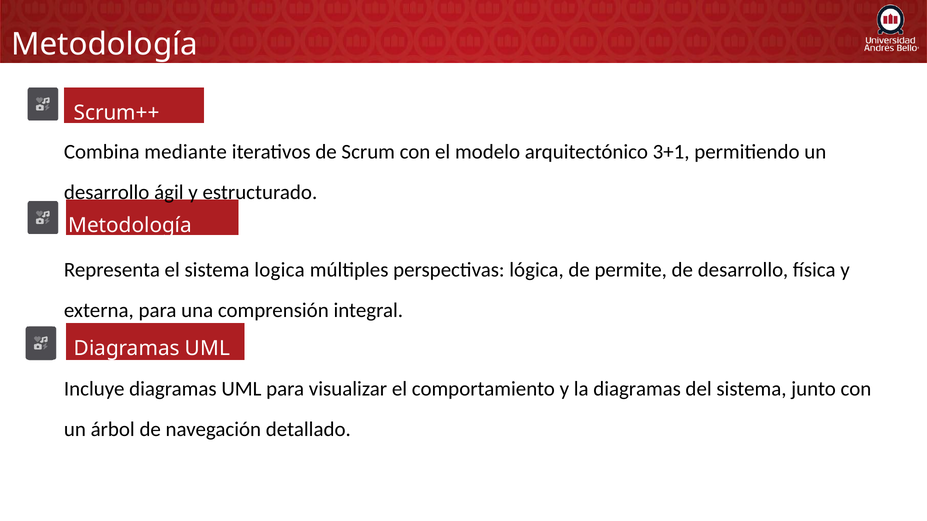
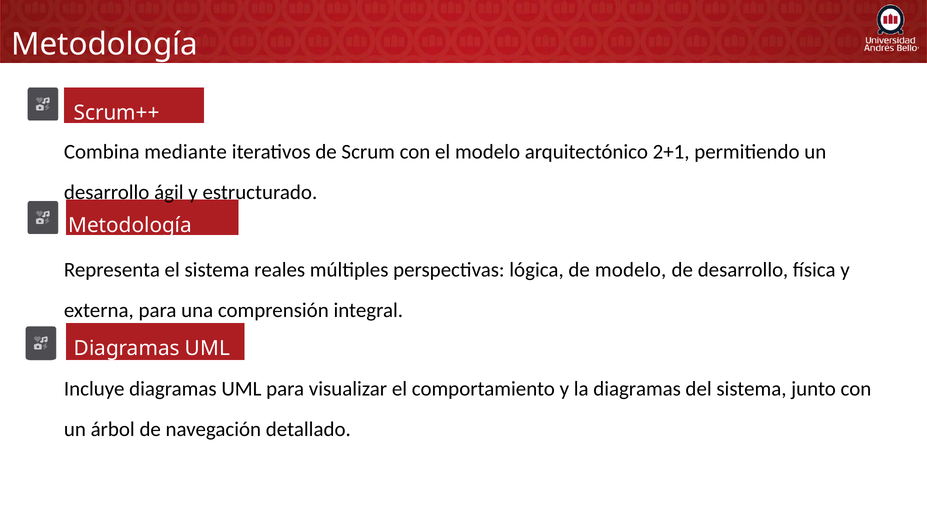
3+1: 3+1 -> 2+1 (671, 152)
logica: logica -> reales (280, 270)
de permite: permite -> modelo (631, 270)
